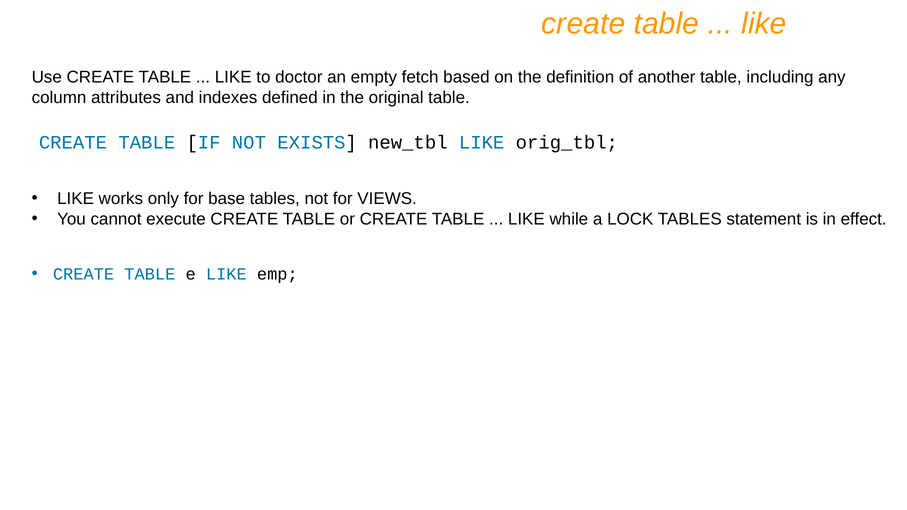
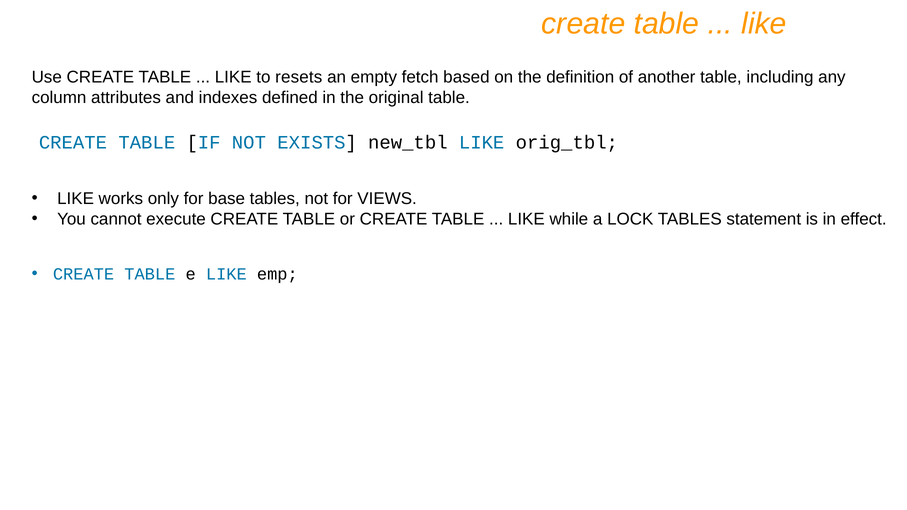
doctor: doctor -> resets (299, 77)
